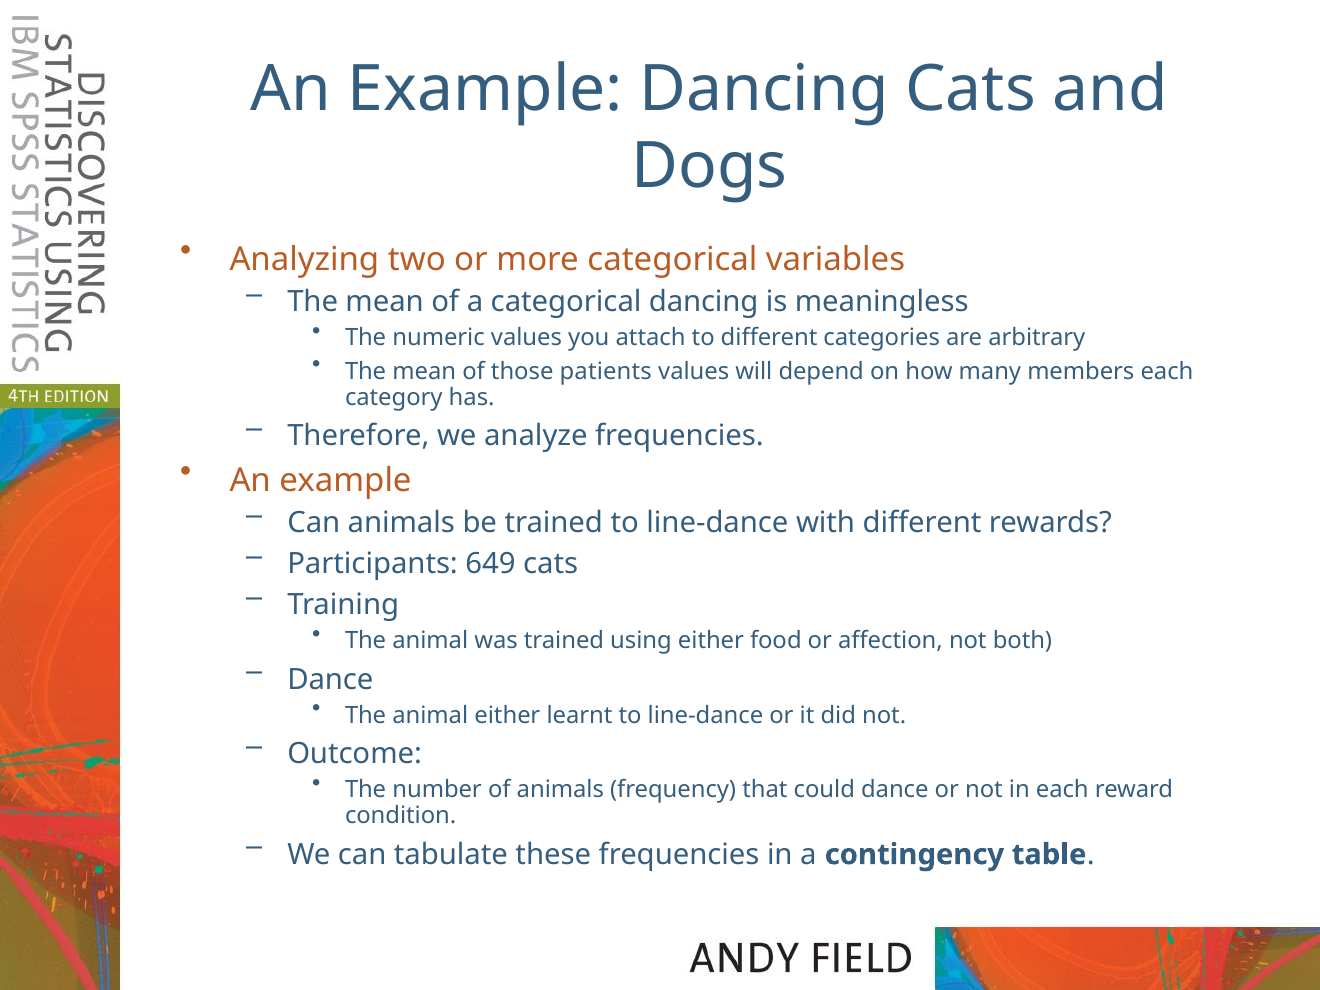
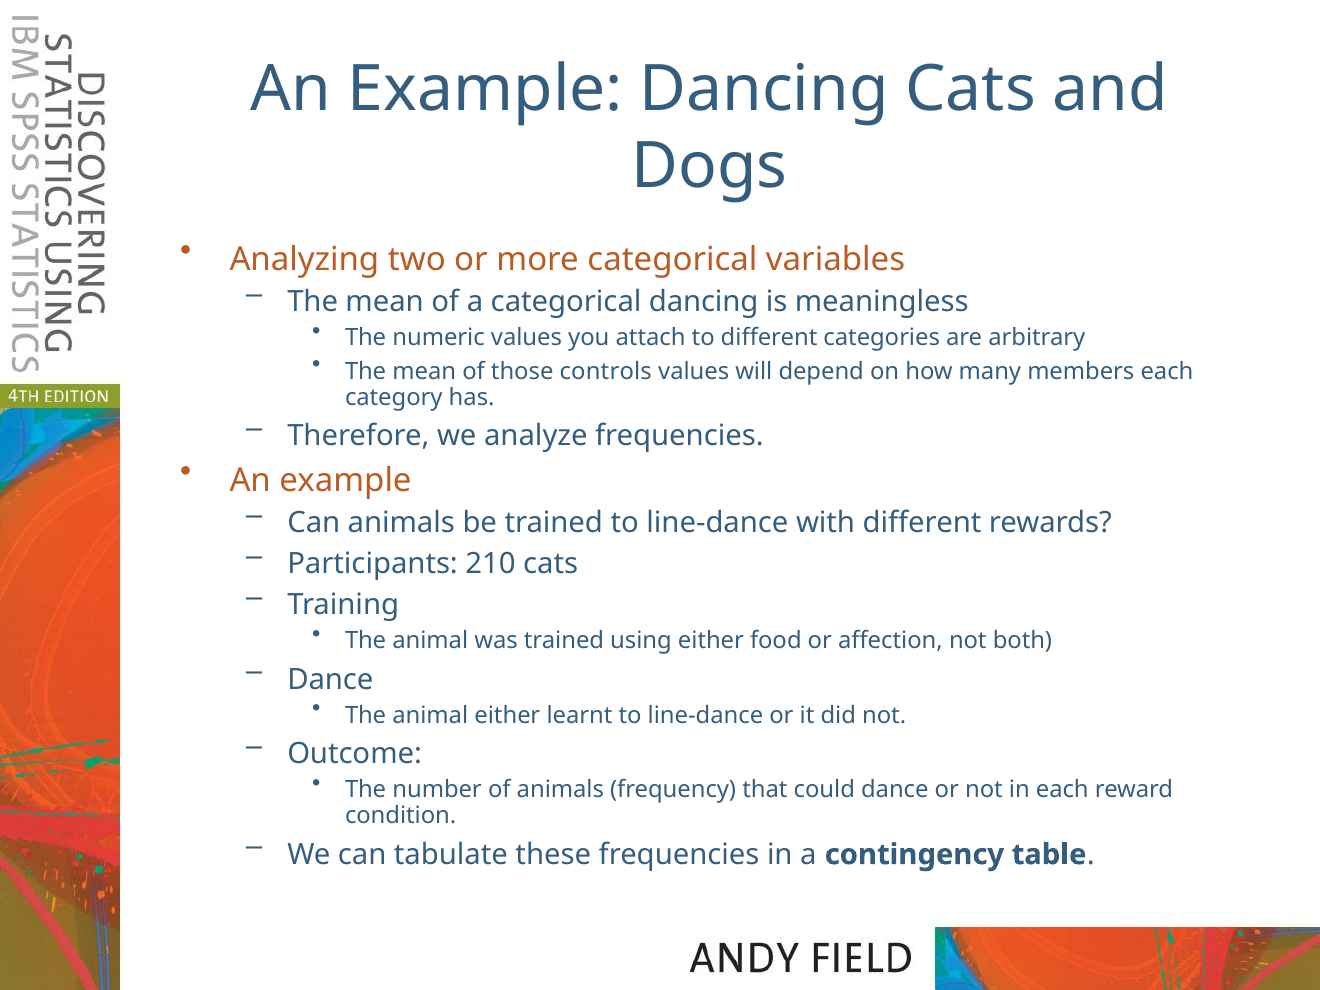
patients: patients -> controls (606, 372)
649: 649 -> 210 (491, 564)
